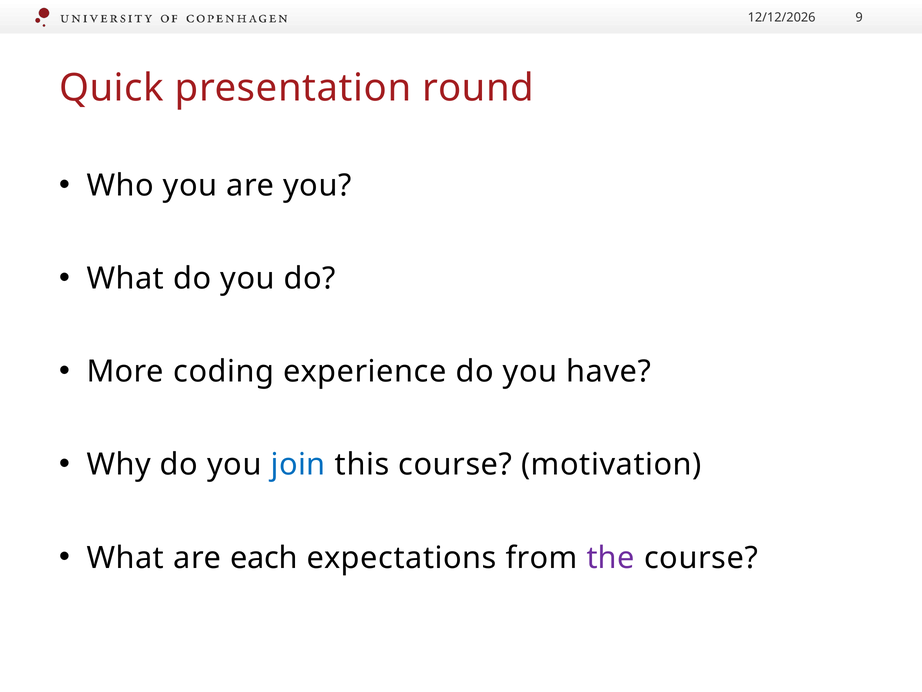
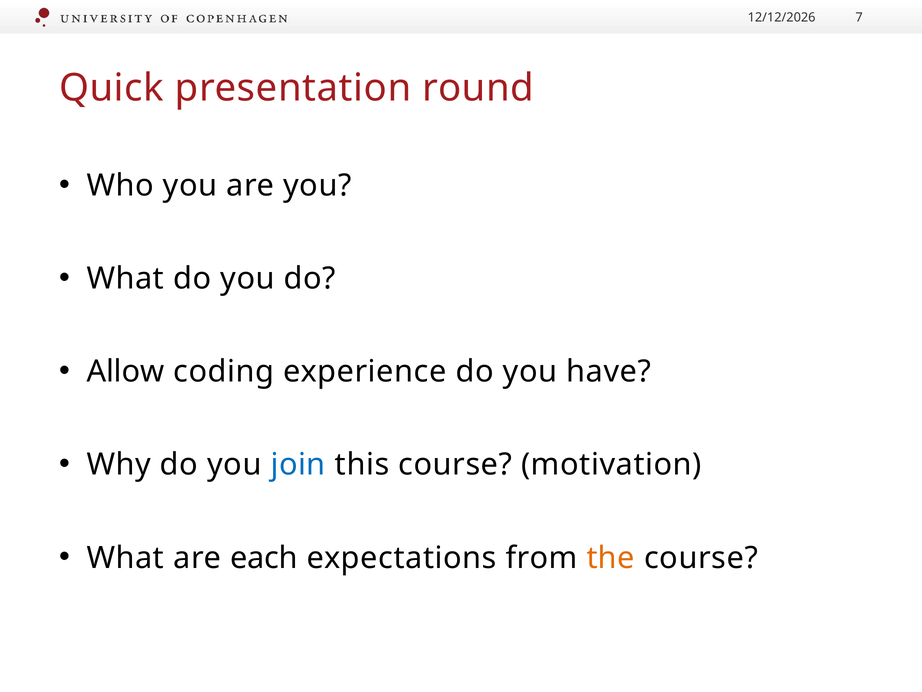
9: 9 -> 7 (859, 18)
More: More -> Allow (125, 371)
the colour: purple -> orange (611, 557)
